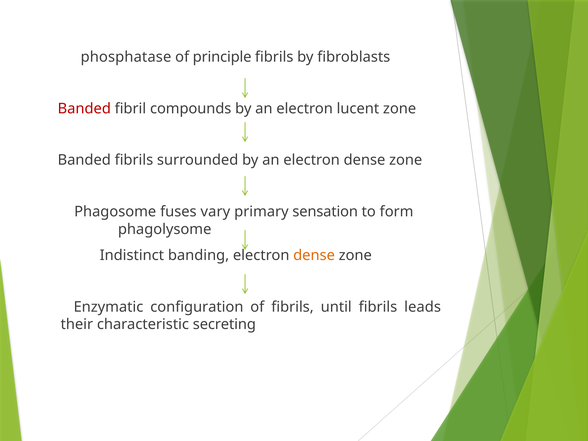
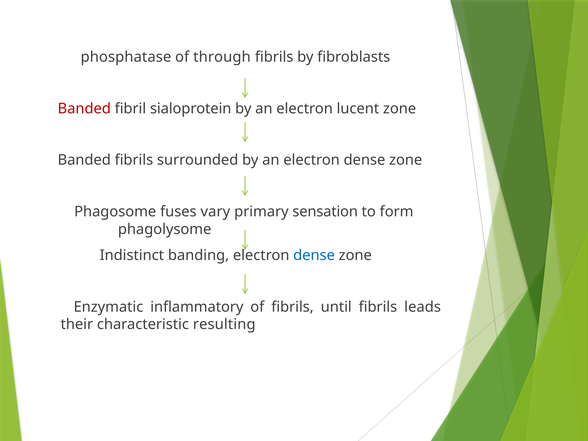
principle: principle -> through (222, 57)
compounds: compounds -> sialoprotein (191, 109)
dense colour: orange -> blue (314, 255)
configuration: configuration -> inflammatory (197, 307)
secreting: secreting -> resulting (224, 324)
